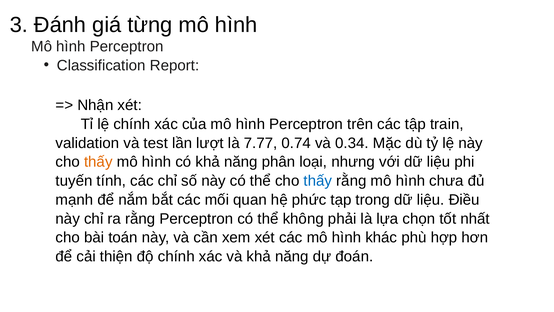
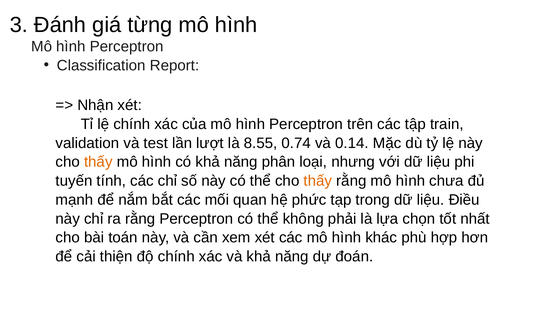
7.77: 7.77 -> 8.55 (261, 143)
0.34: 0.34 -> 0.14 (352, 143)
thấy colour: blue -> orange (318, 181)
